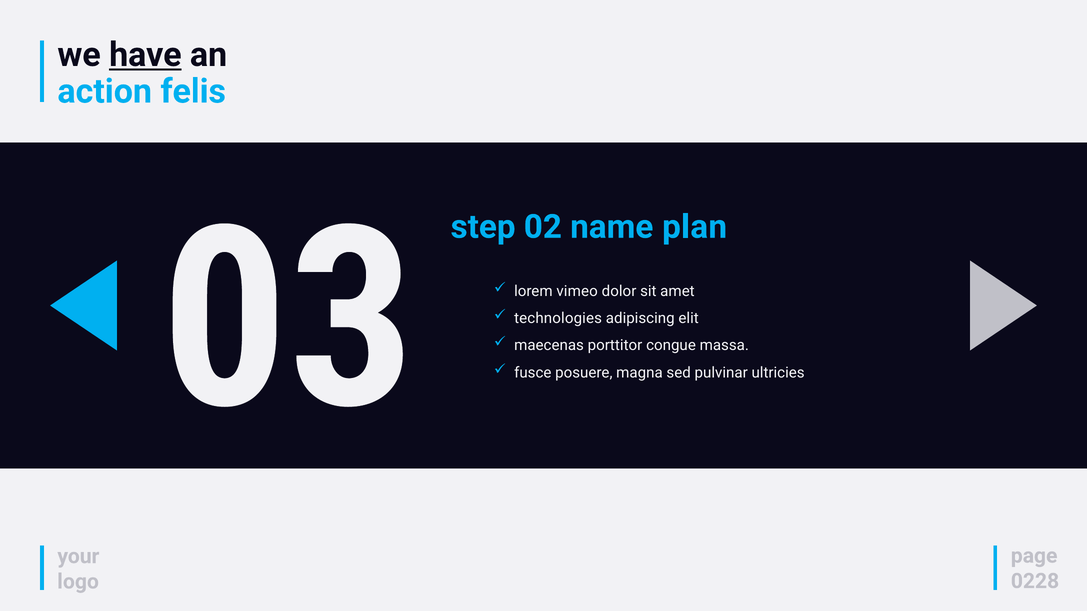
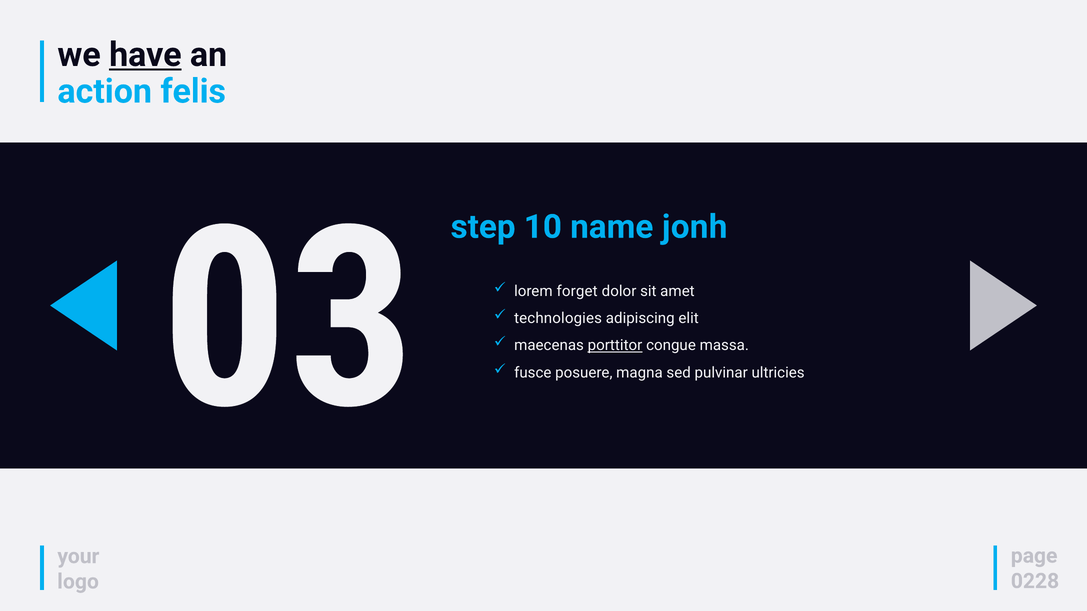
02: 02 -> 10 (543, 227)
plan: plan -> jonh (695, 227)
vimeo: vimeo -> forget (577, 291)
porttitor underline: none -> present (615, 346)
